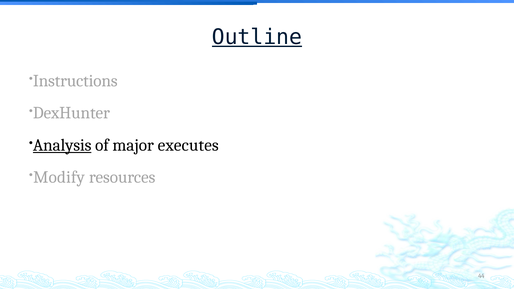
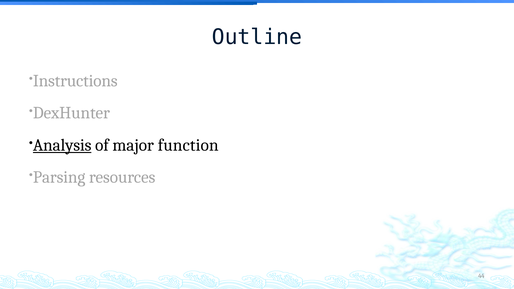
Outline underline: present -> none (257, 37)
executes: executes -> function (188, 145)
Modify: Modify -> Parsing (59, 177)
